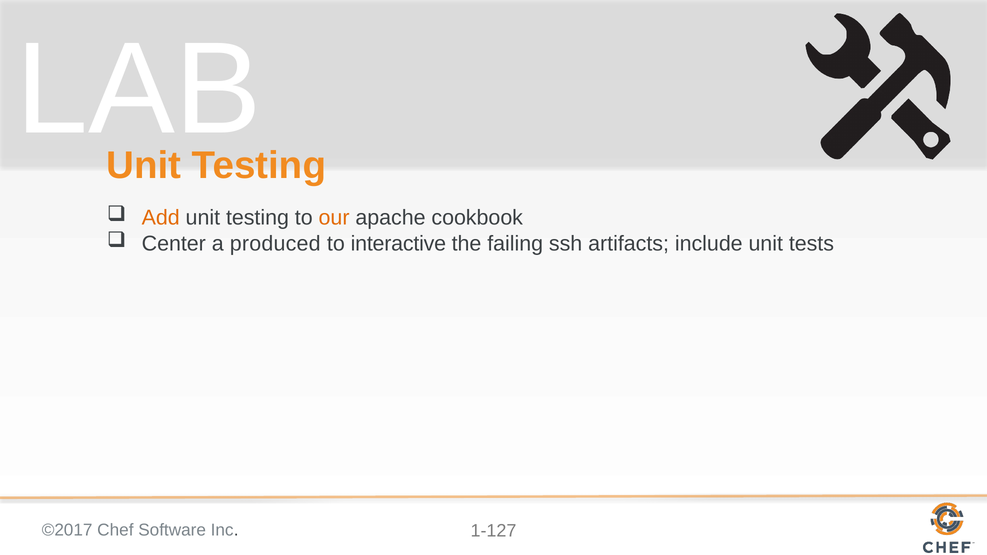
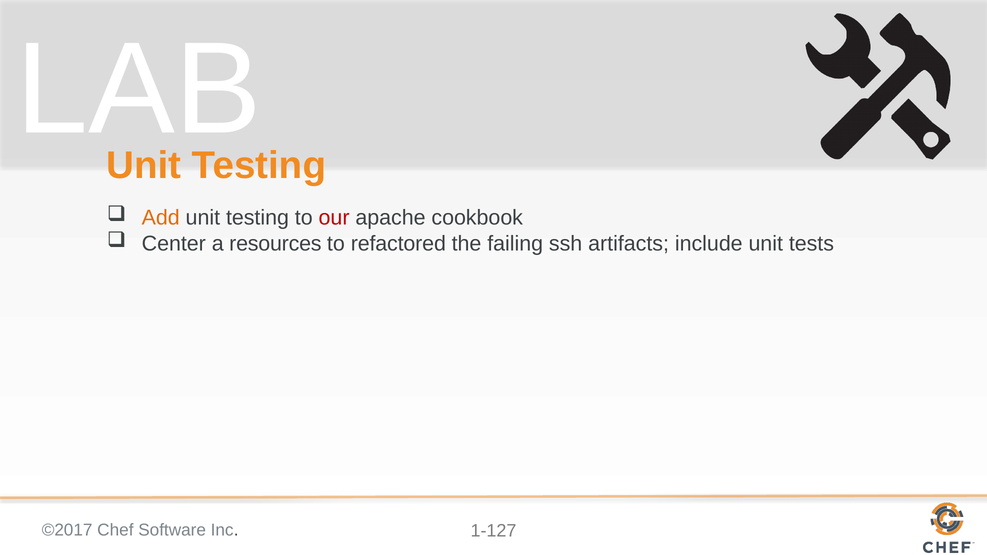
our colour: orange -> red (334, 218)
produced: produced -> resources (275, 244)
interactive: interactive -> refactored (398, 244)
